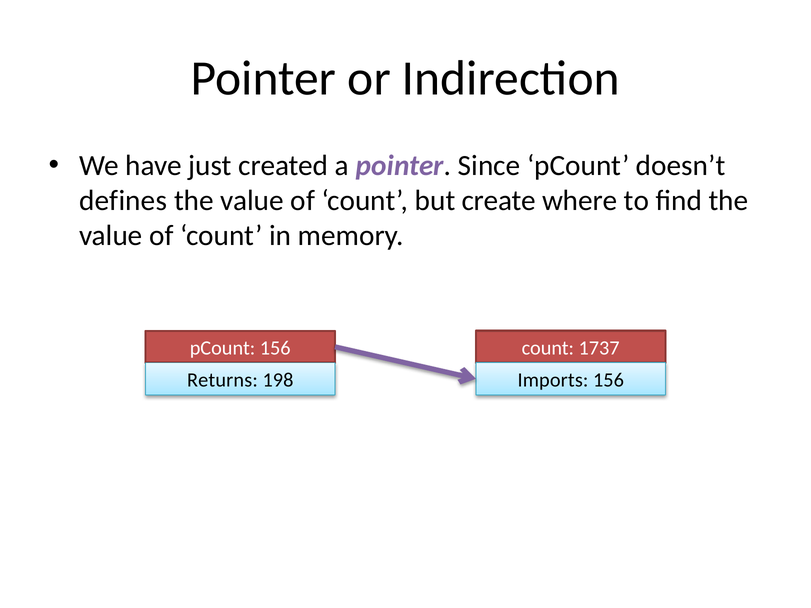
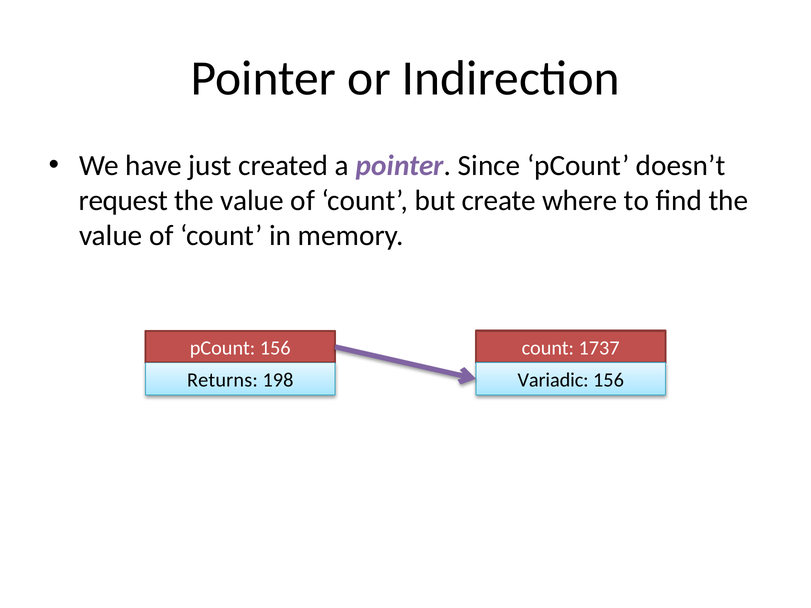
defines: defines -> request (123, 201)
Imports: Imports -> Variadic (553, 380)
